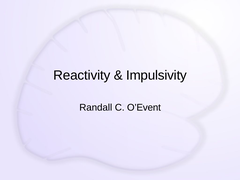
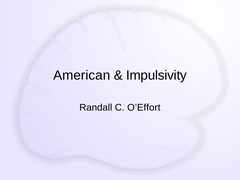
Reactivity: Reactivity -> American (82, 75)
O’Event: O’Event -> O’Effort (144, 108)
